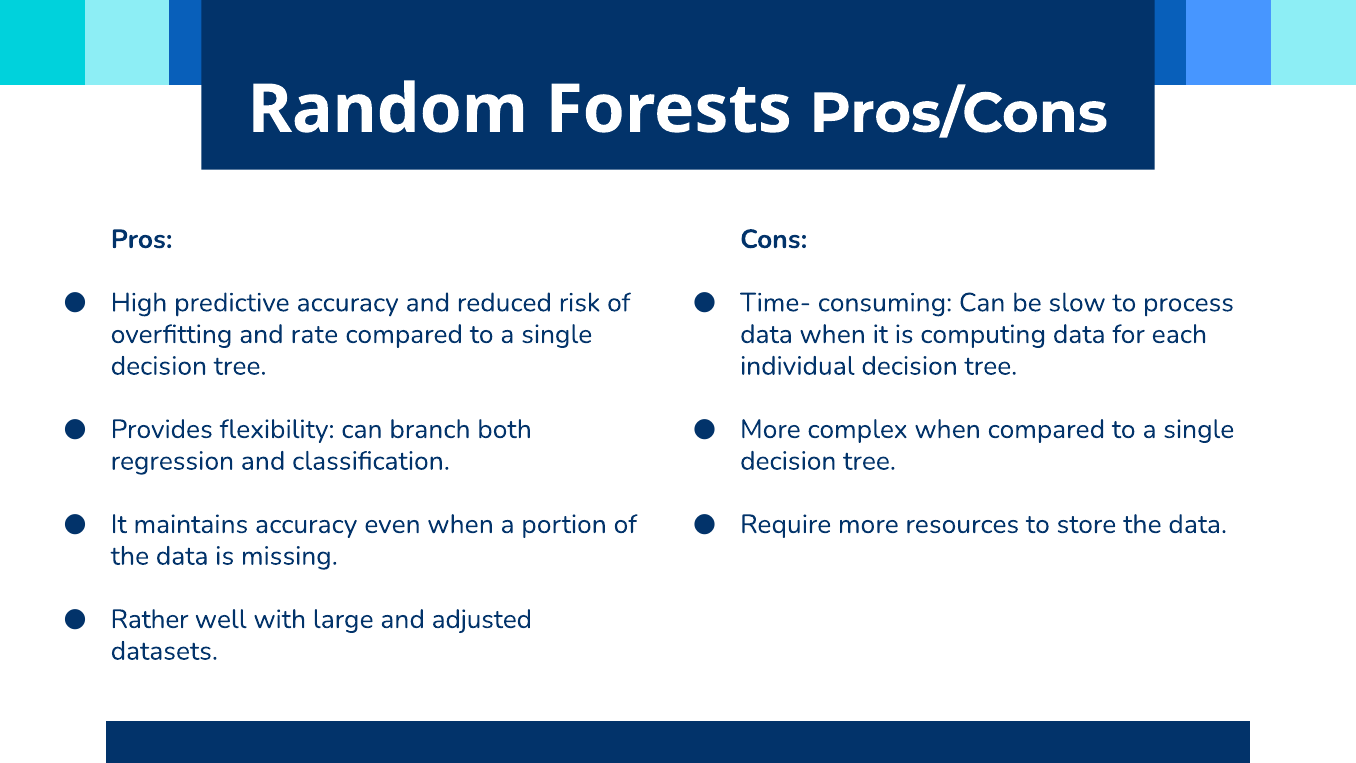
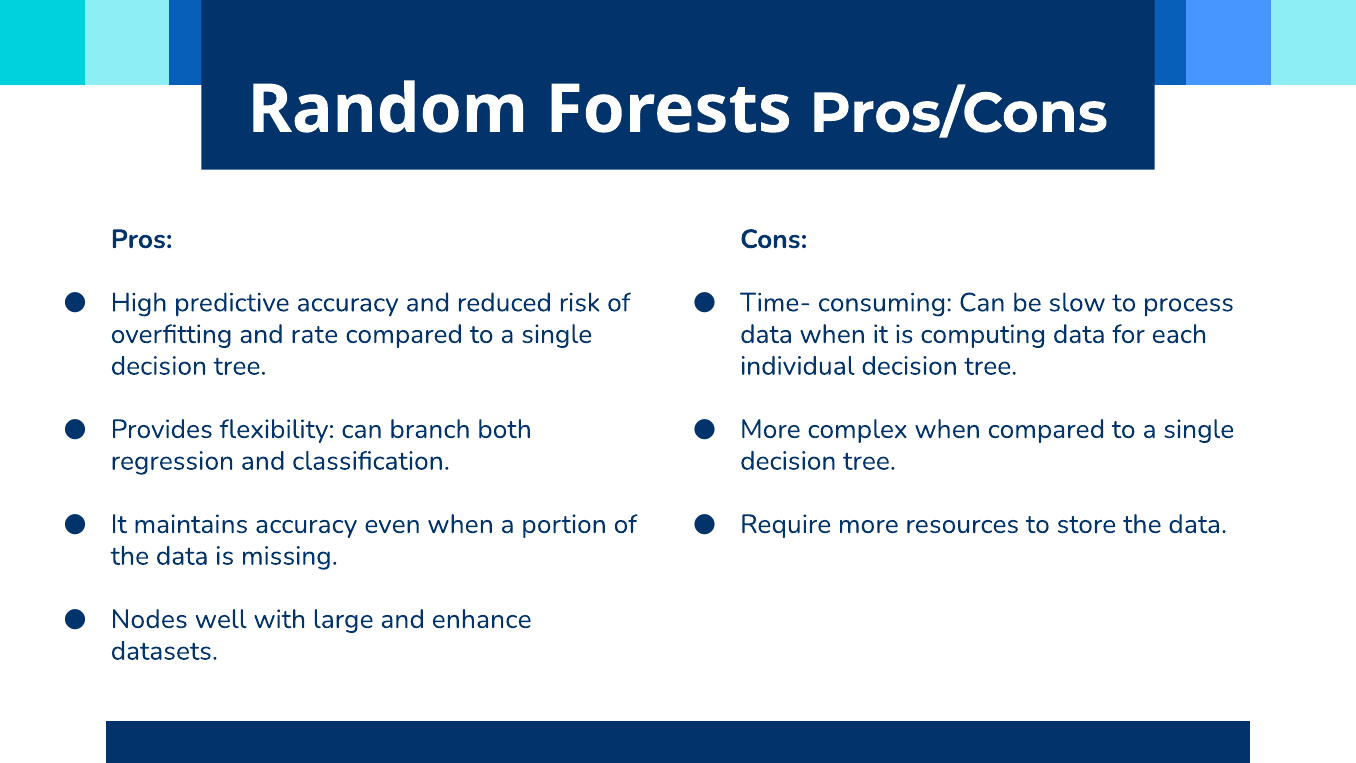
Rather: Rather -> Nodes (149, 619)
adjusted: adjusted -> enhance (482, 619)
